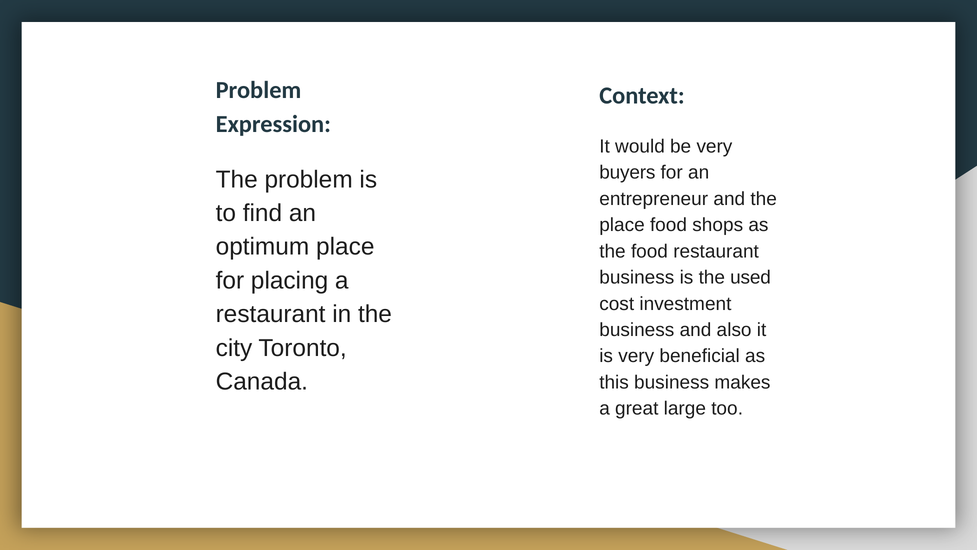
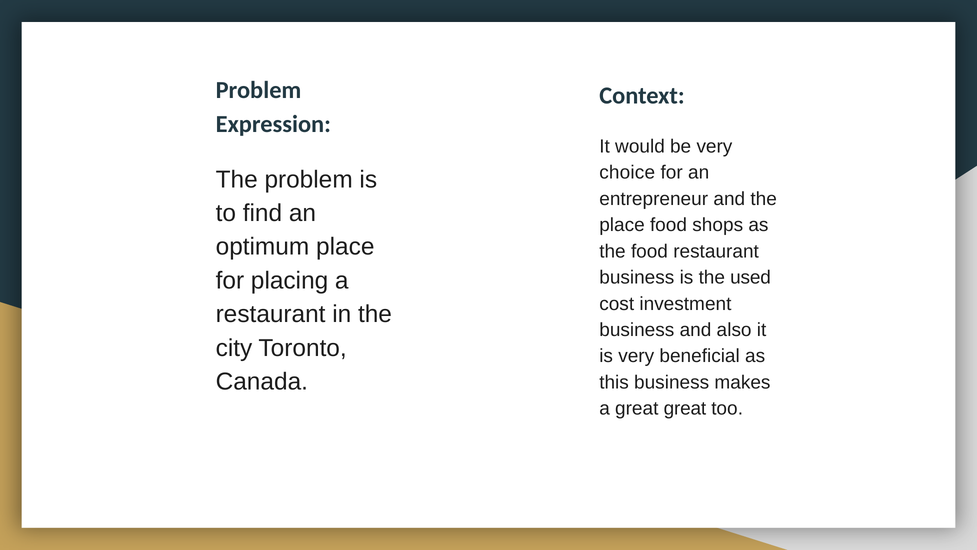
buyers: buyers -> choice (627, 173)
great large: large -> great (685, 408)
